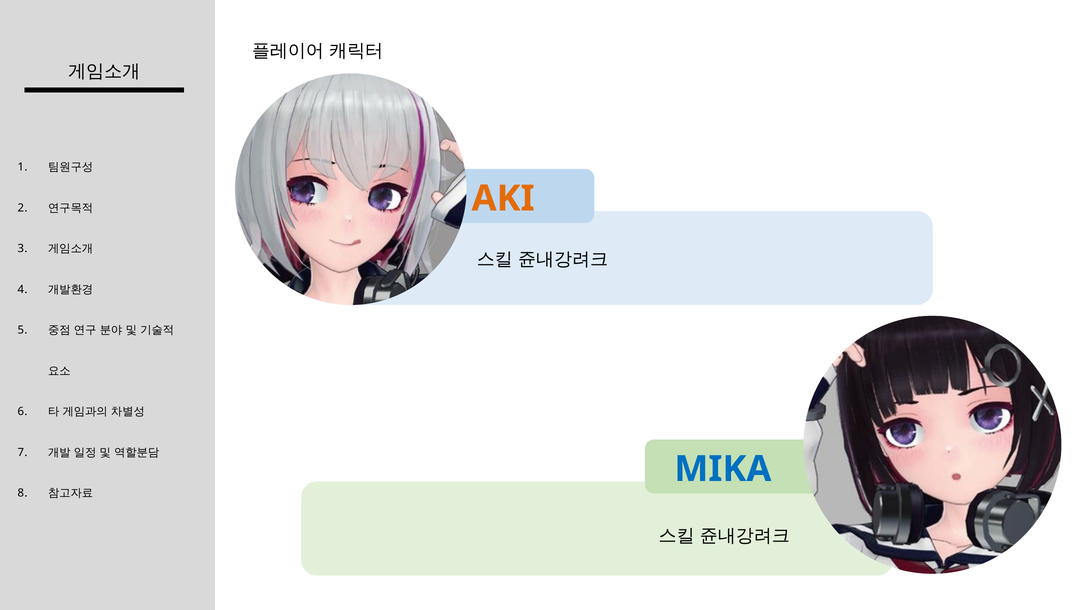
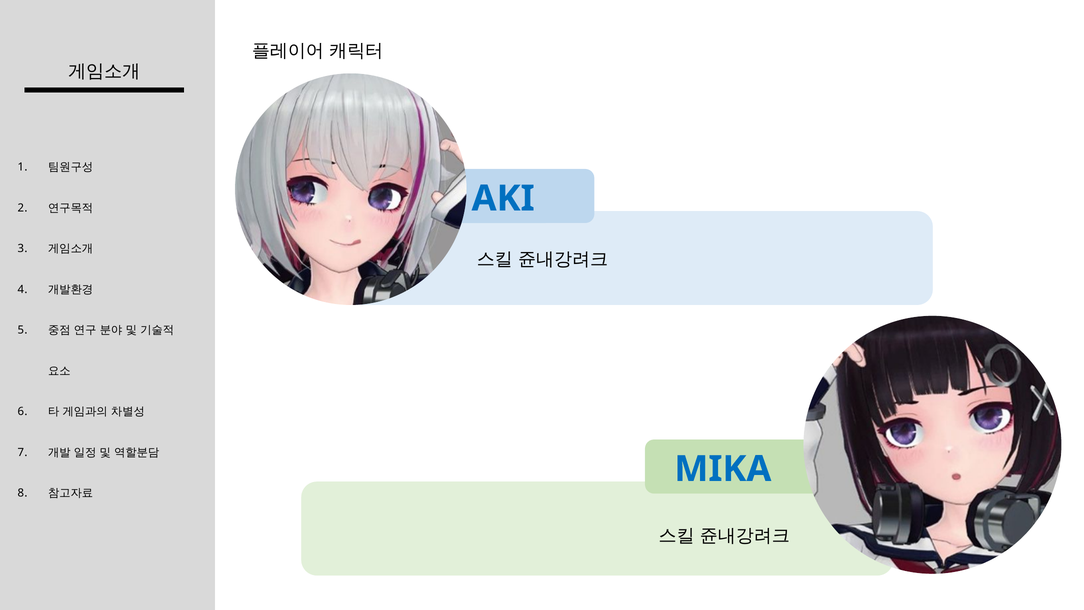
AKI colour: orange -> blue (503, 198)
